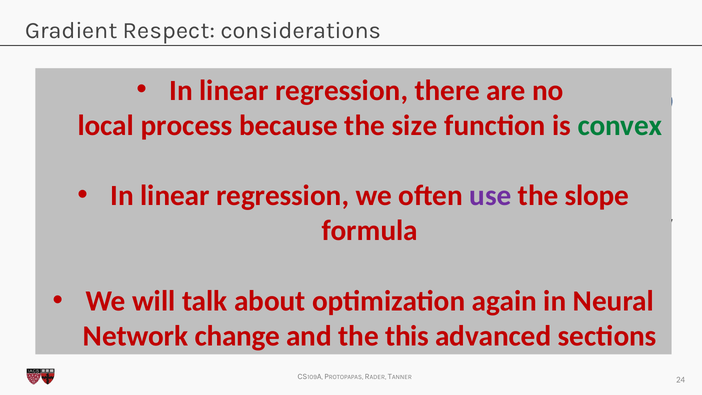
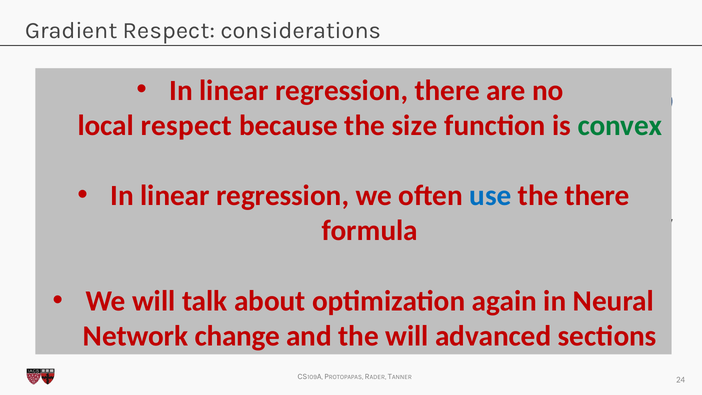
local process: process -> respect (186, 125)
use colour: purple -> blue (490, 196)
the slope: slope -> there (597, 196)
the this: this -> will (407, 336)
